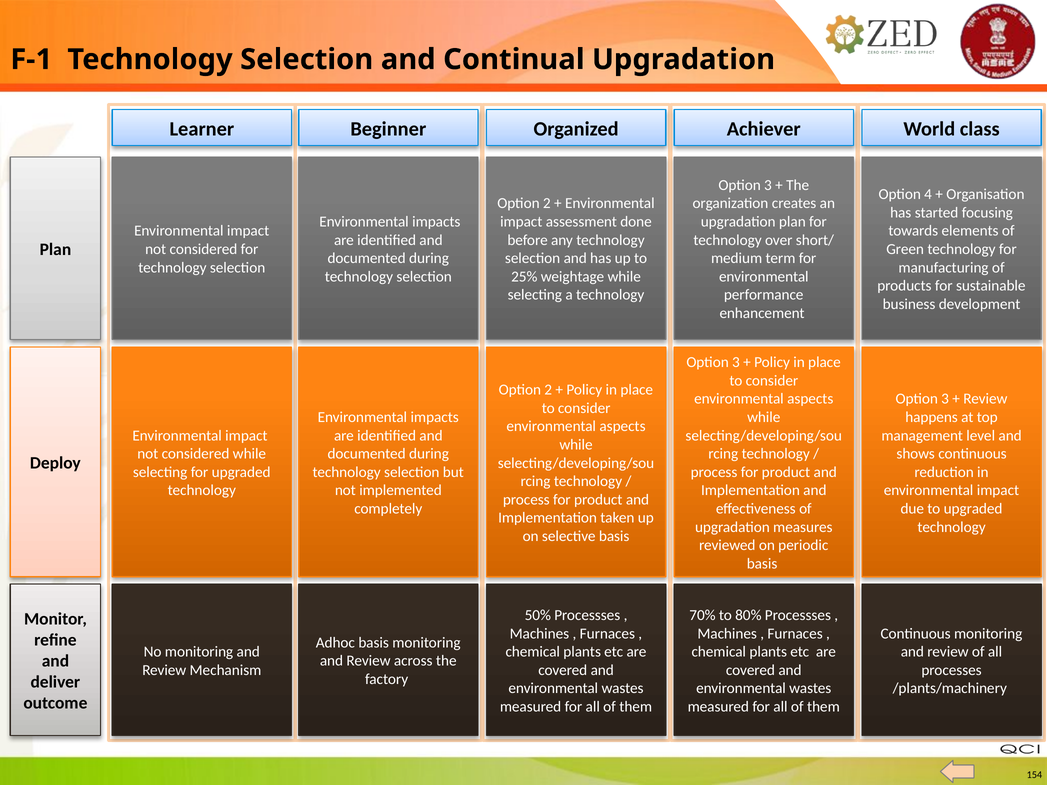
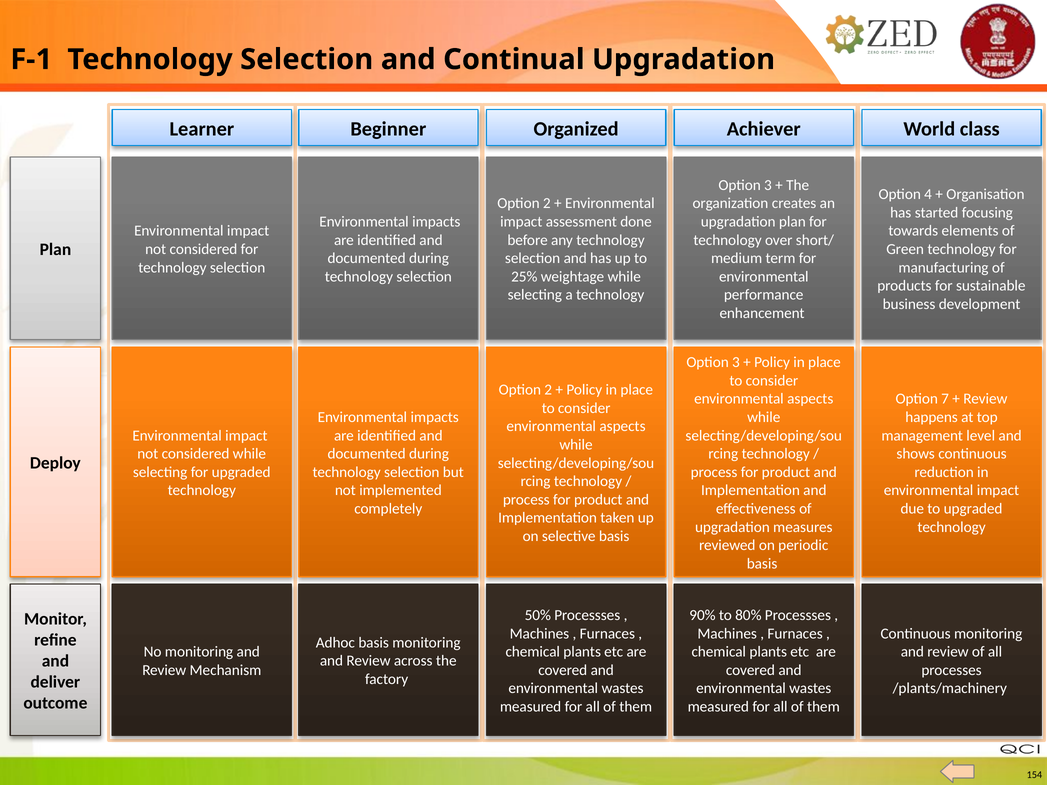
3: 3 -> 7 (945, 399)
70%: 70% -> 90% (702, 615)
